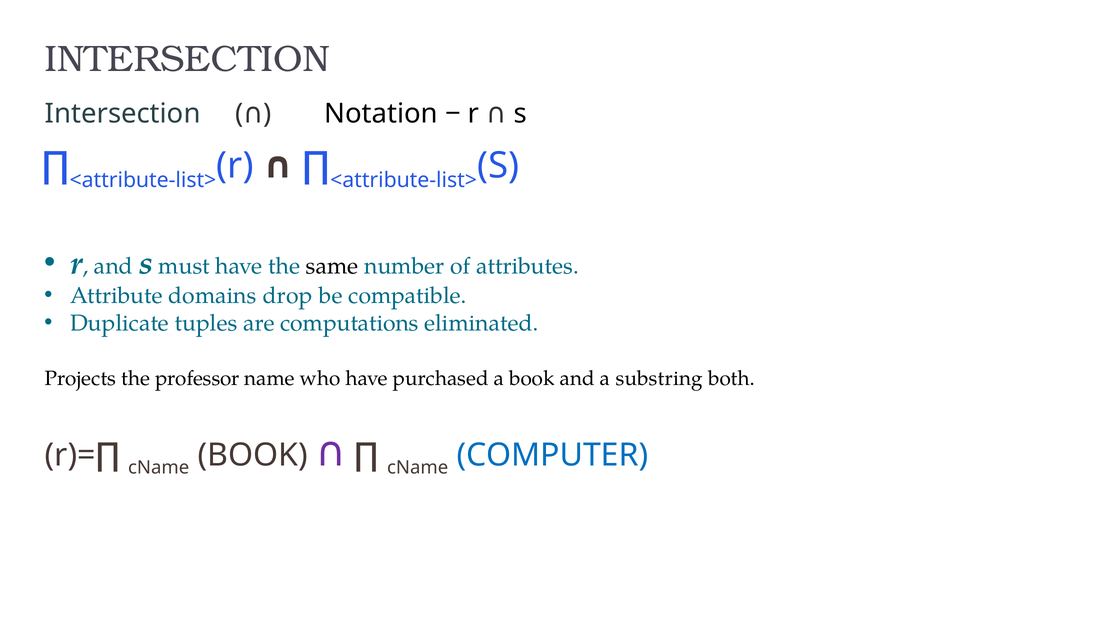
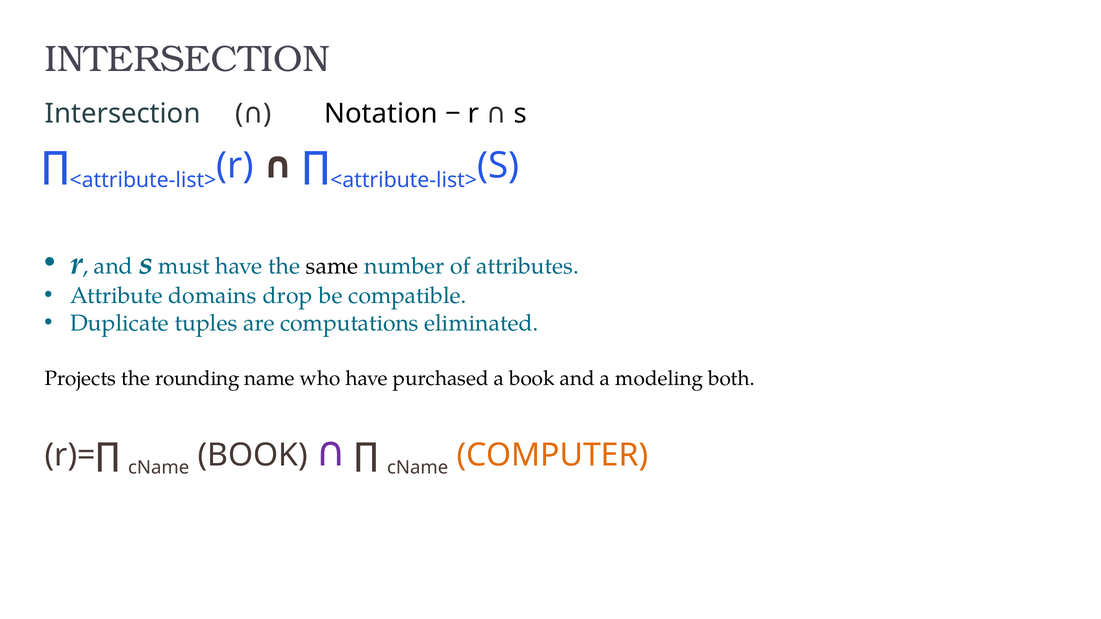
professor: professor -> rounding (197, 379)
substring: substring -> modeling (659, 379)
COMPUTER colour: blue -> orange (552, 455)
